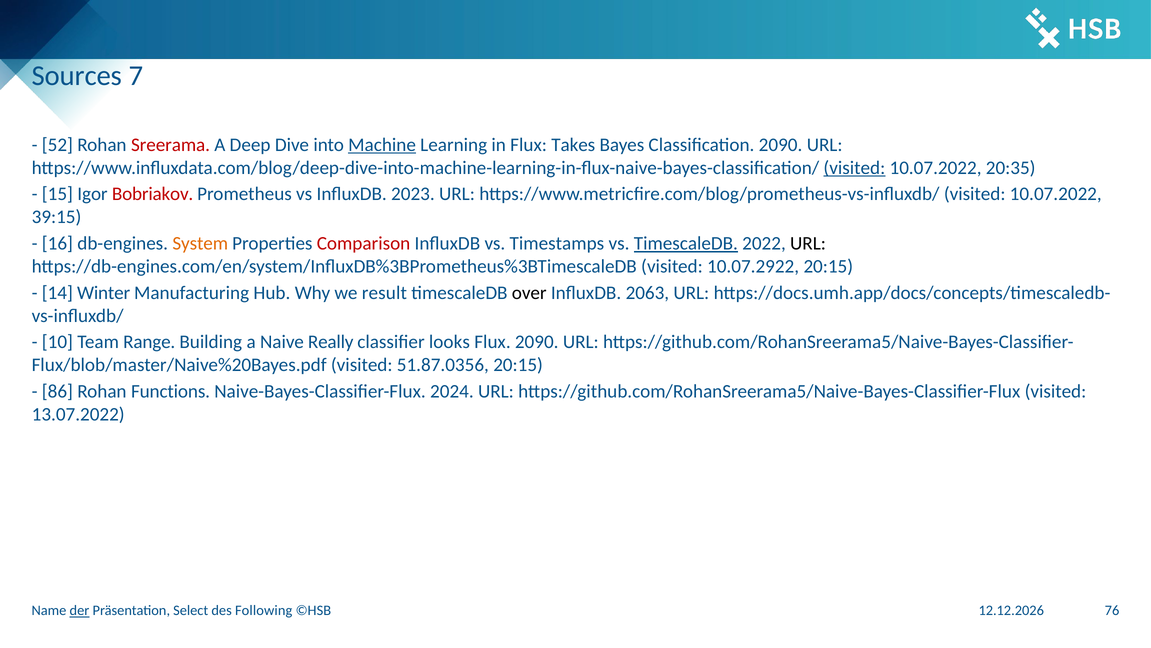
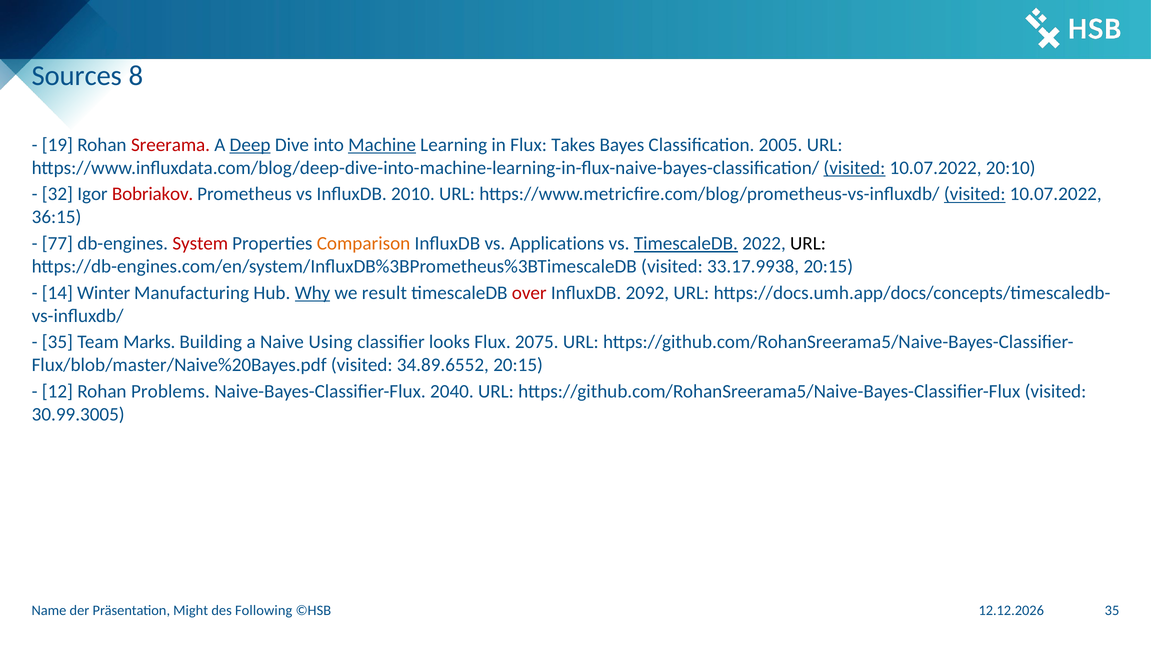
7: 7 -> 8 (136, 76)
52: 52 -> 19 (57, 145)
Deep underline: none -> present (250, 145)
Classification 2090: 2090 -> 2005 (781, 145)
20:35: 20:35 -> 20:10 (1011, 168)
15: 15 -> 32 (57, 194)
2023: 2023 -> 2010 (413, 194)
visited underline: none -> present (975, 194)
39:15: 39:15 -> 36:15 (57, 217)
16: 16 -> 77 (57, 243)
System colour: orange -> red (200, 243)
Comparison colour: red -> orange (364, 243)
Timestamps: Timestamps -> Applications (557, 243)
10.07.2922: 10.07.2922 -> 33.17.9938 (753, 266)
Why underline: none -> present (312, 292)
over colour: black -> red (529, 292)
2063: 2063 -> 2092 (647, 292)
10: 10 -> 35 (57, 342)
Range: Range -> Marks (149, 342)
Really: Really -> Using (331, 342)
Flux 2090: 2090 -> 2075 (537, 342)
51.87.0356: 51.87.0356 -> 34.89.6552 (443, 365)
86: 86 -> 12 (57, 391)
Functions: Functions -> Problems (170, 391)
2024: 2024 -> 2040 (452, 391)
13.07.2022: 13.07.2022 -> 30.99.3005 (78, 414)
der underline: present -> none (79, 610)
Select: Select -> Might (191, 610)
©HSB 76: 76 -> 35 (1112, 610)
